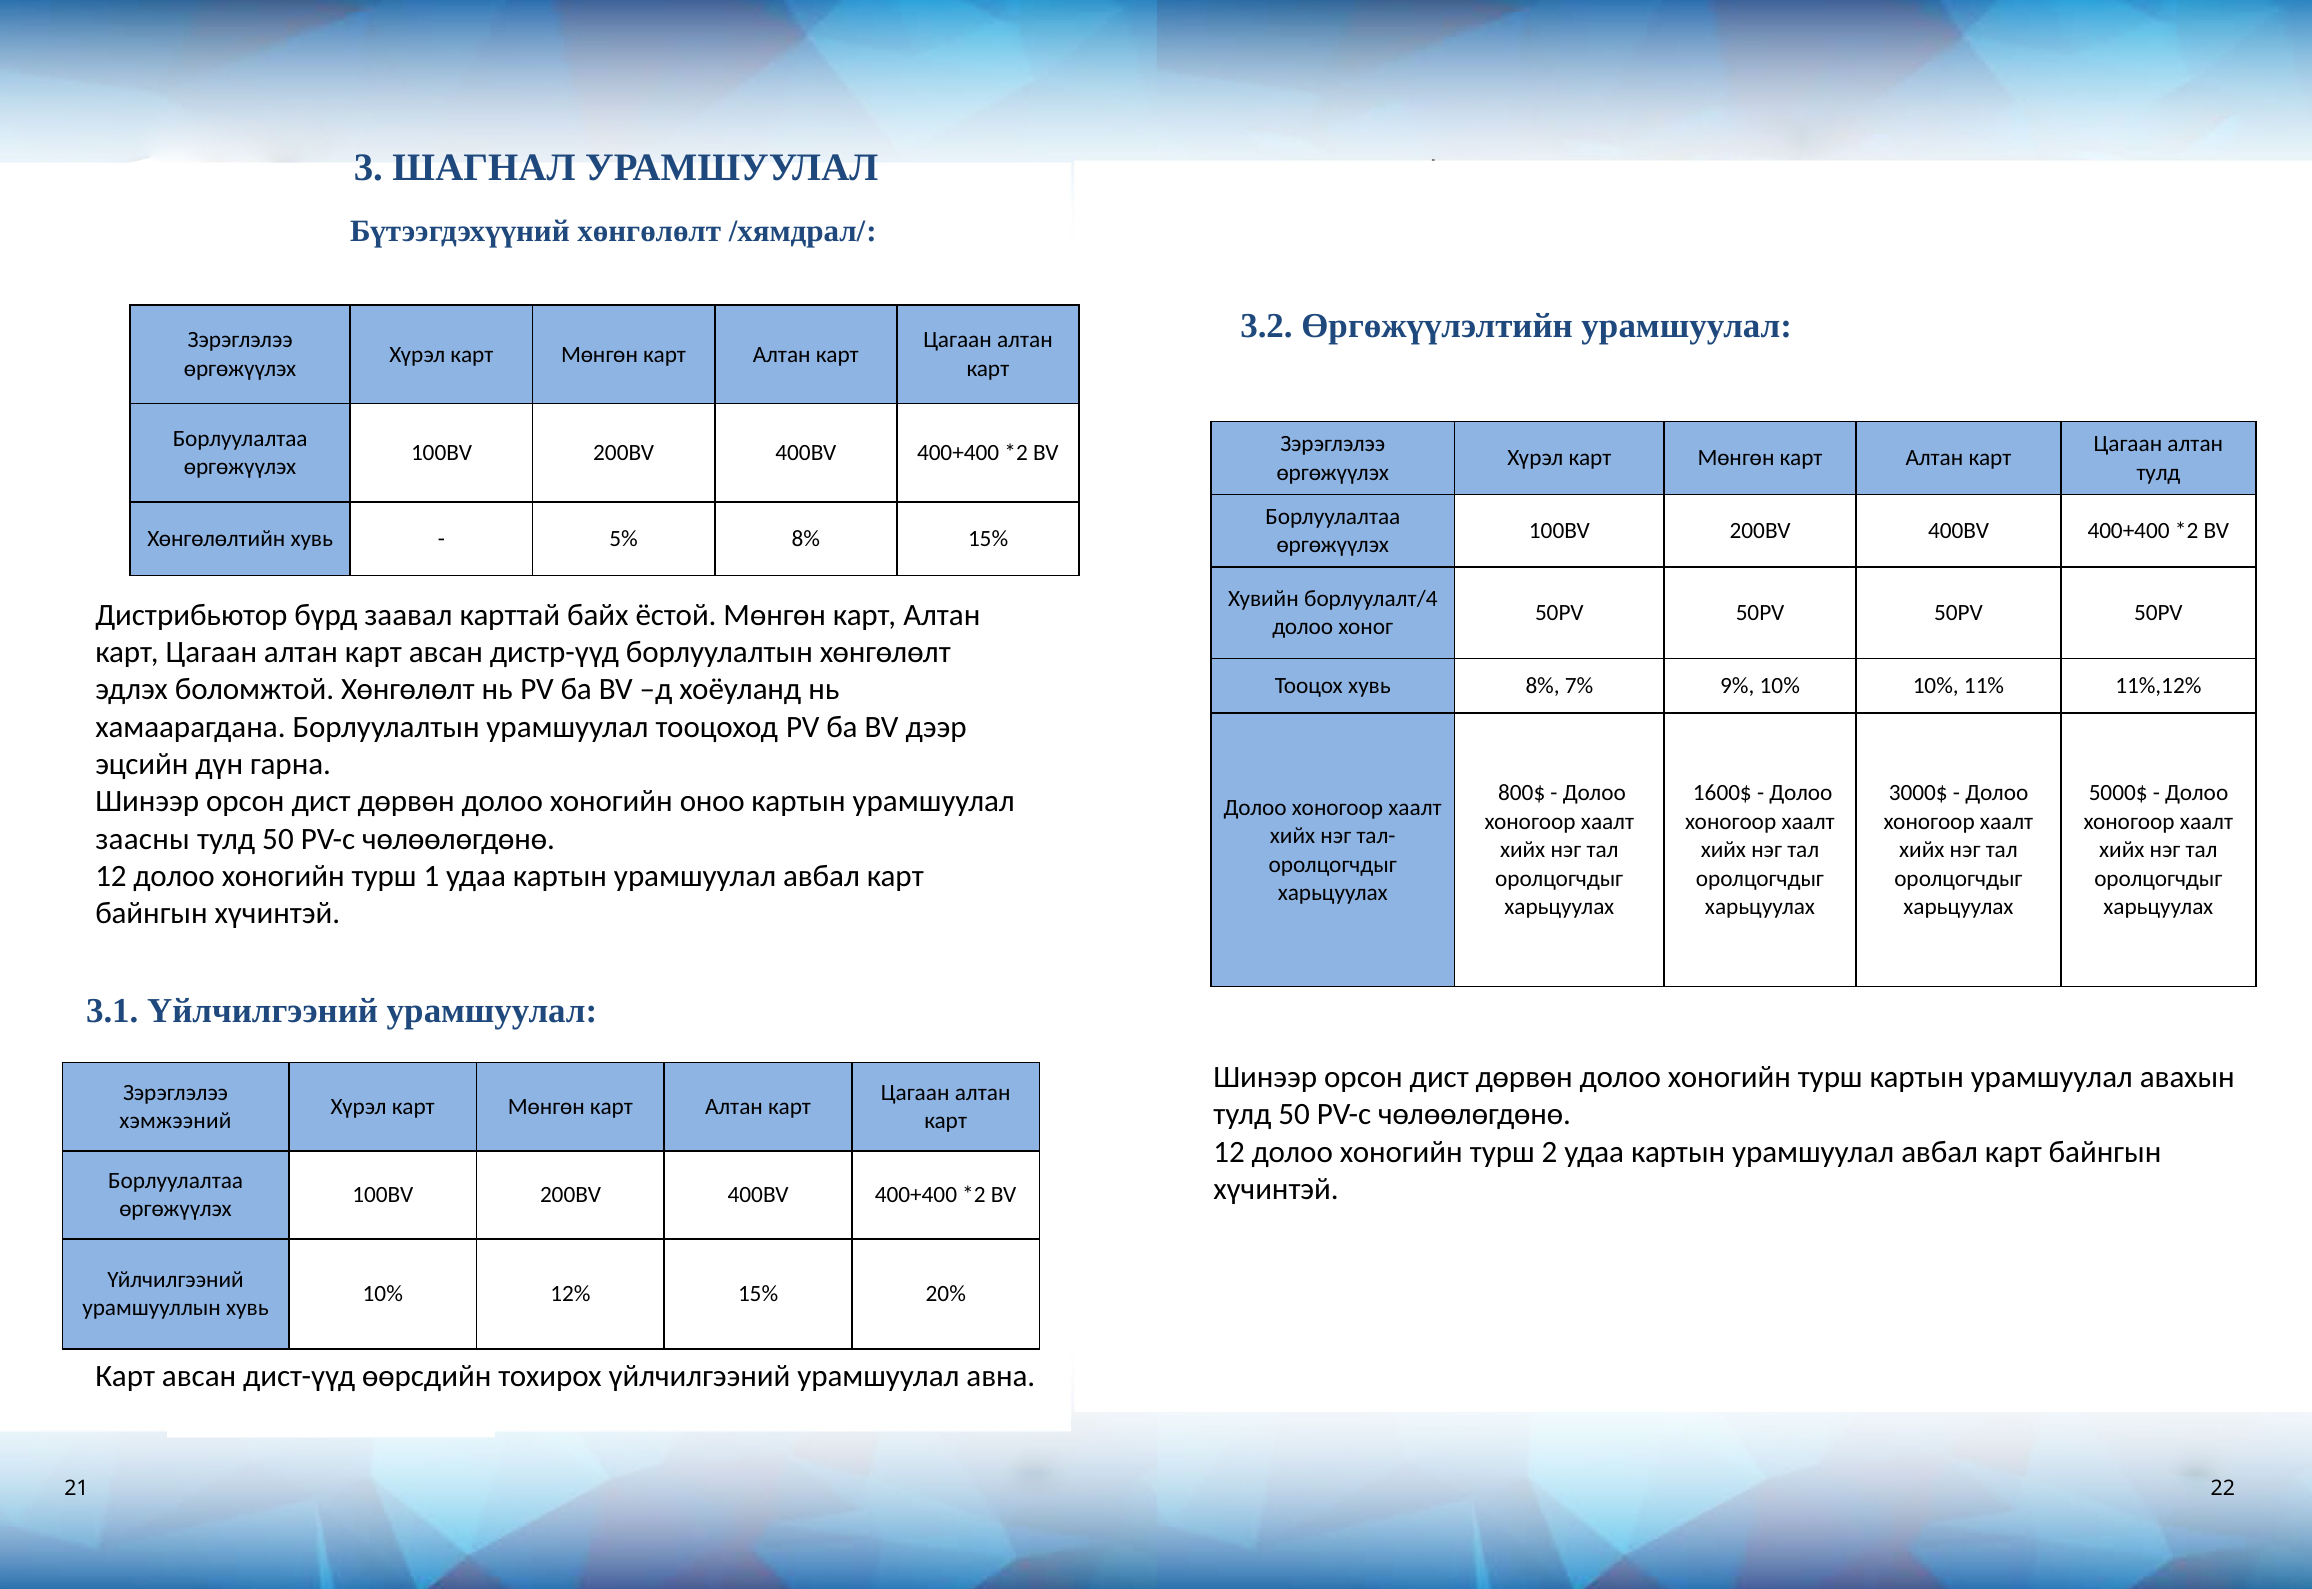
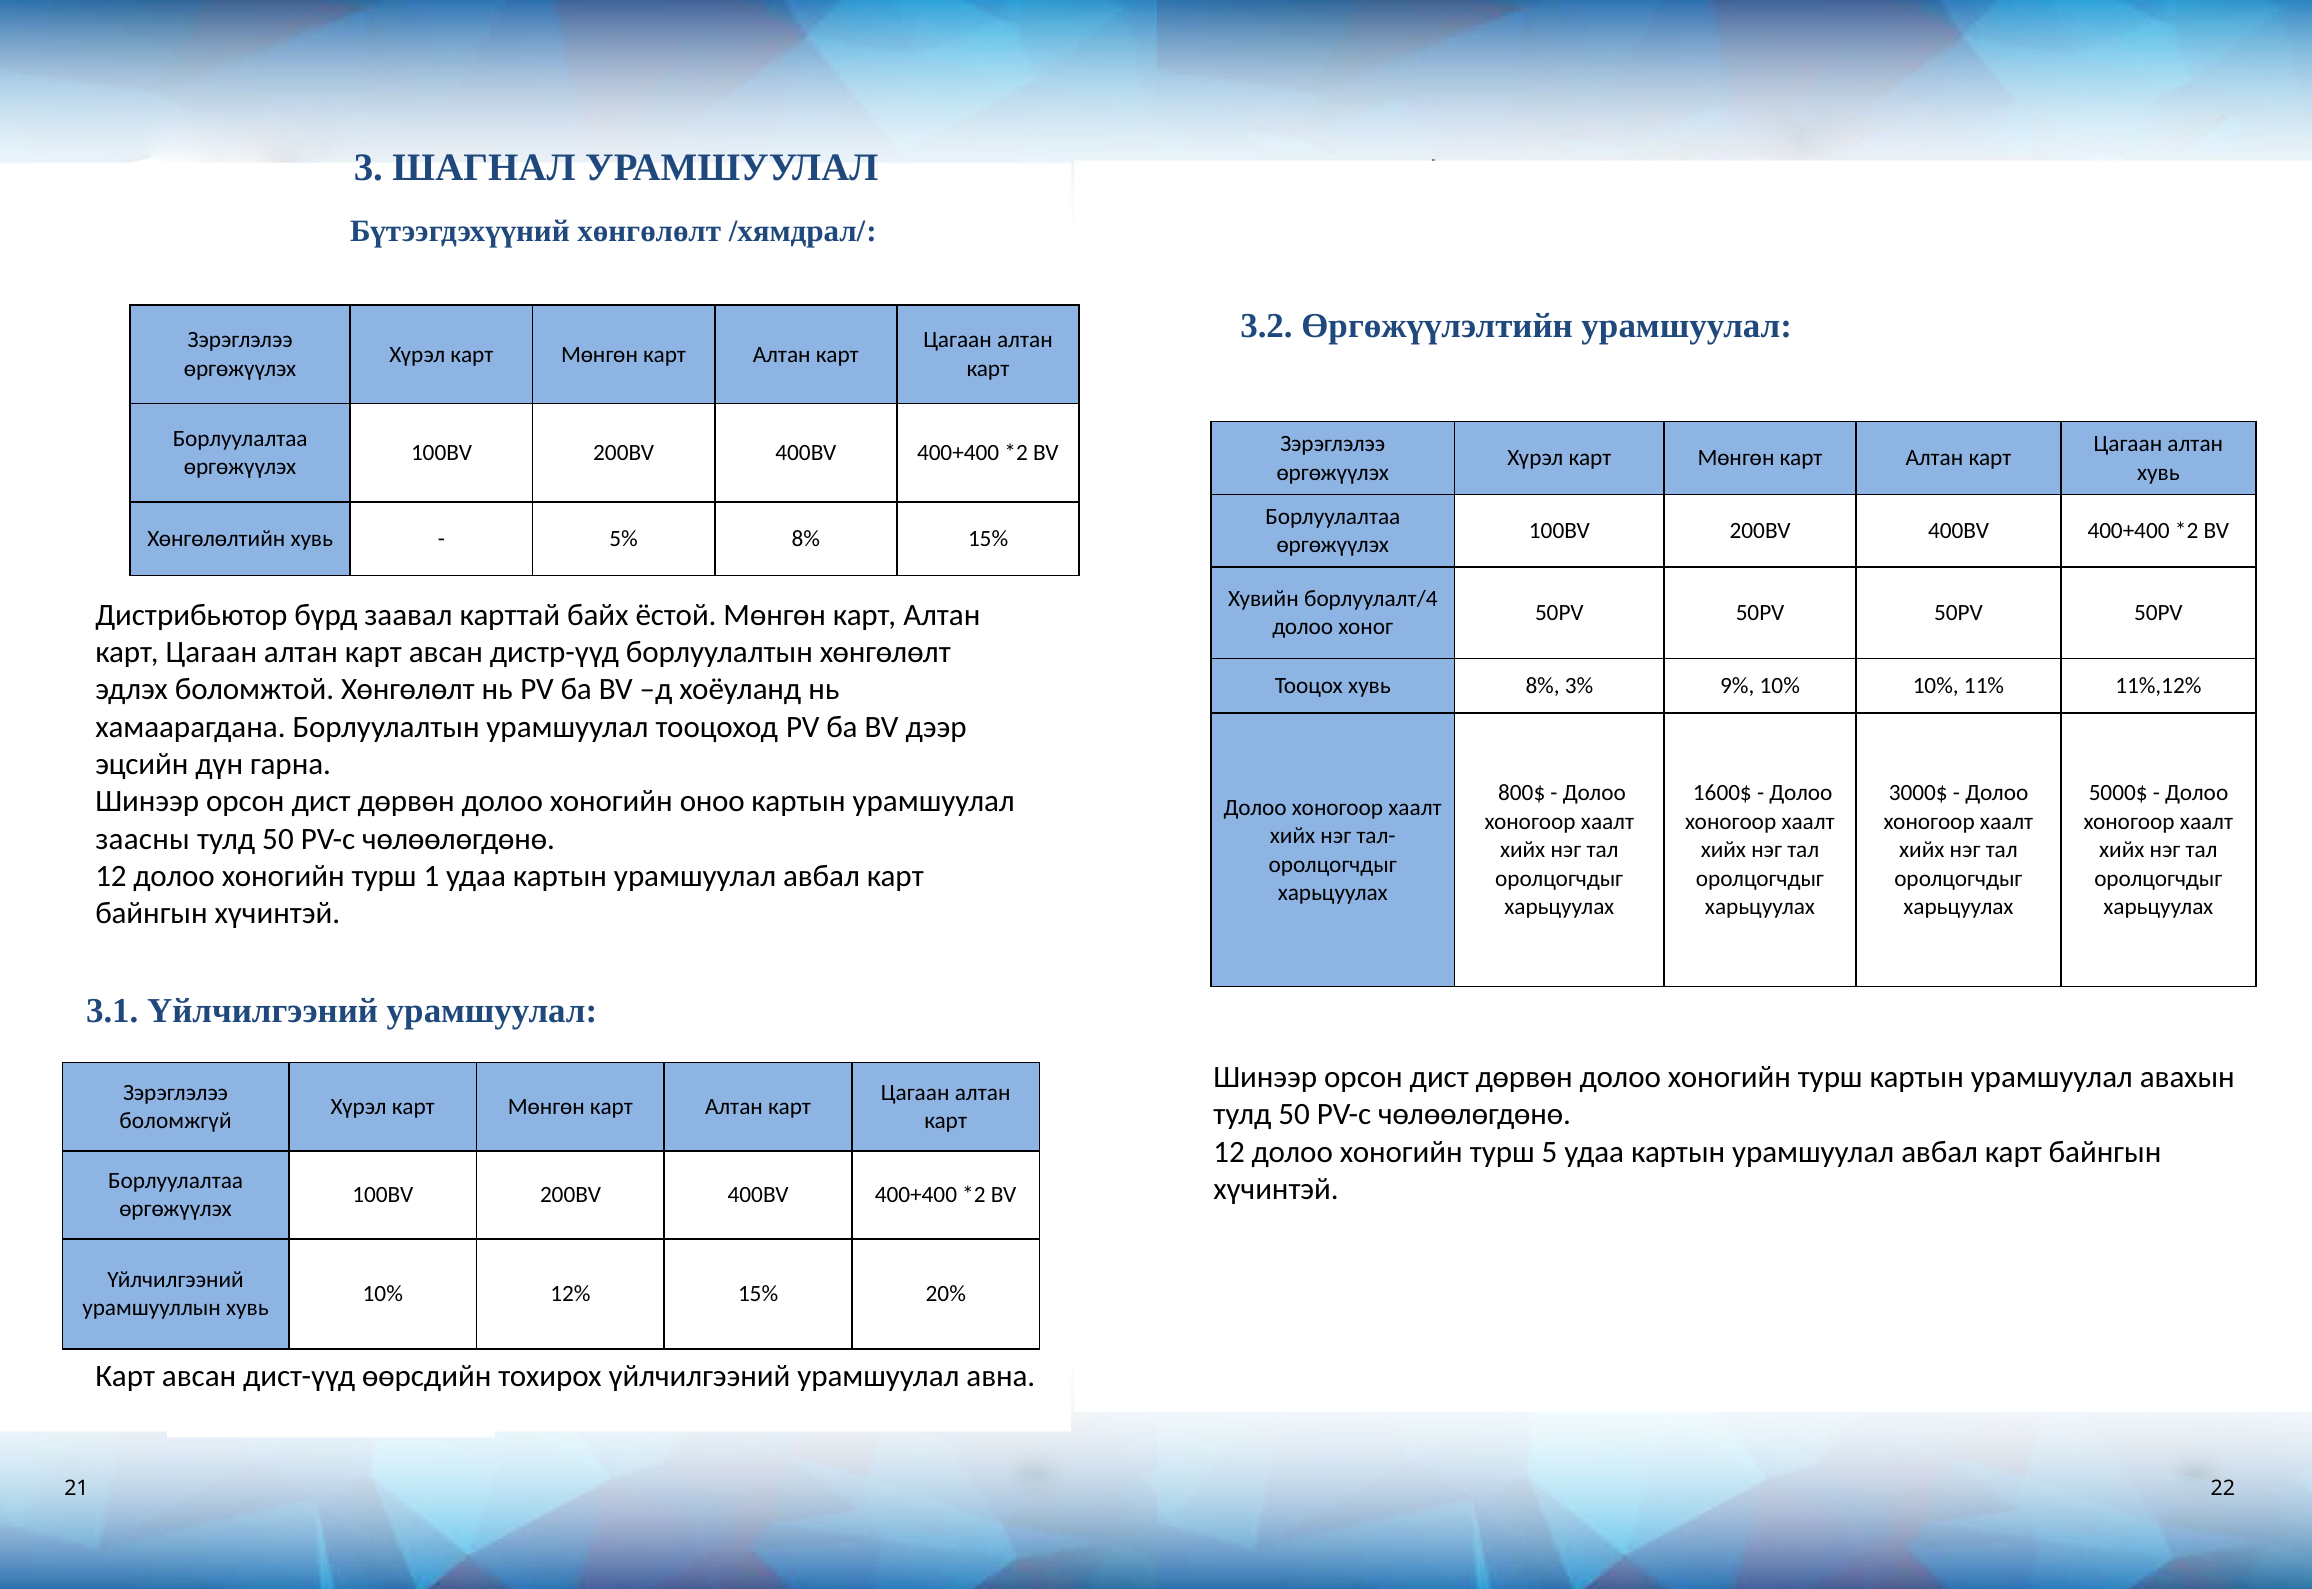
тулд: тулд -> хувь (2158, 472)
7%: 7% -> 3% (1579, 686)
хэмжээний: хэмжээний -> боломжгүй (176, 1121)
2: 2 -> 5 (1550, 1152)
